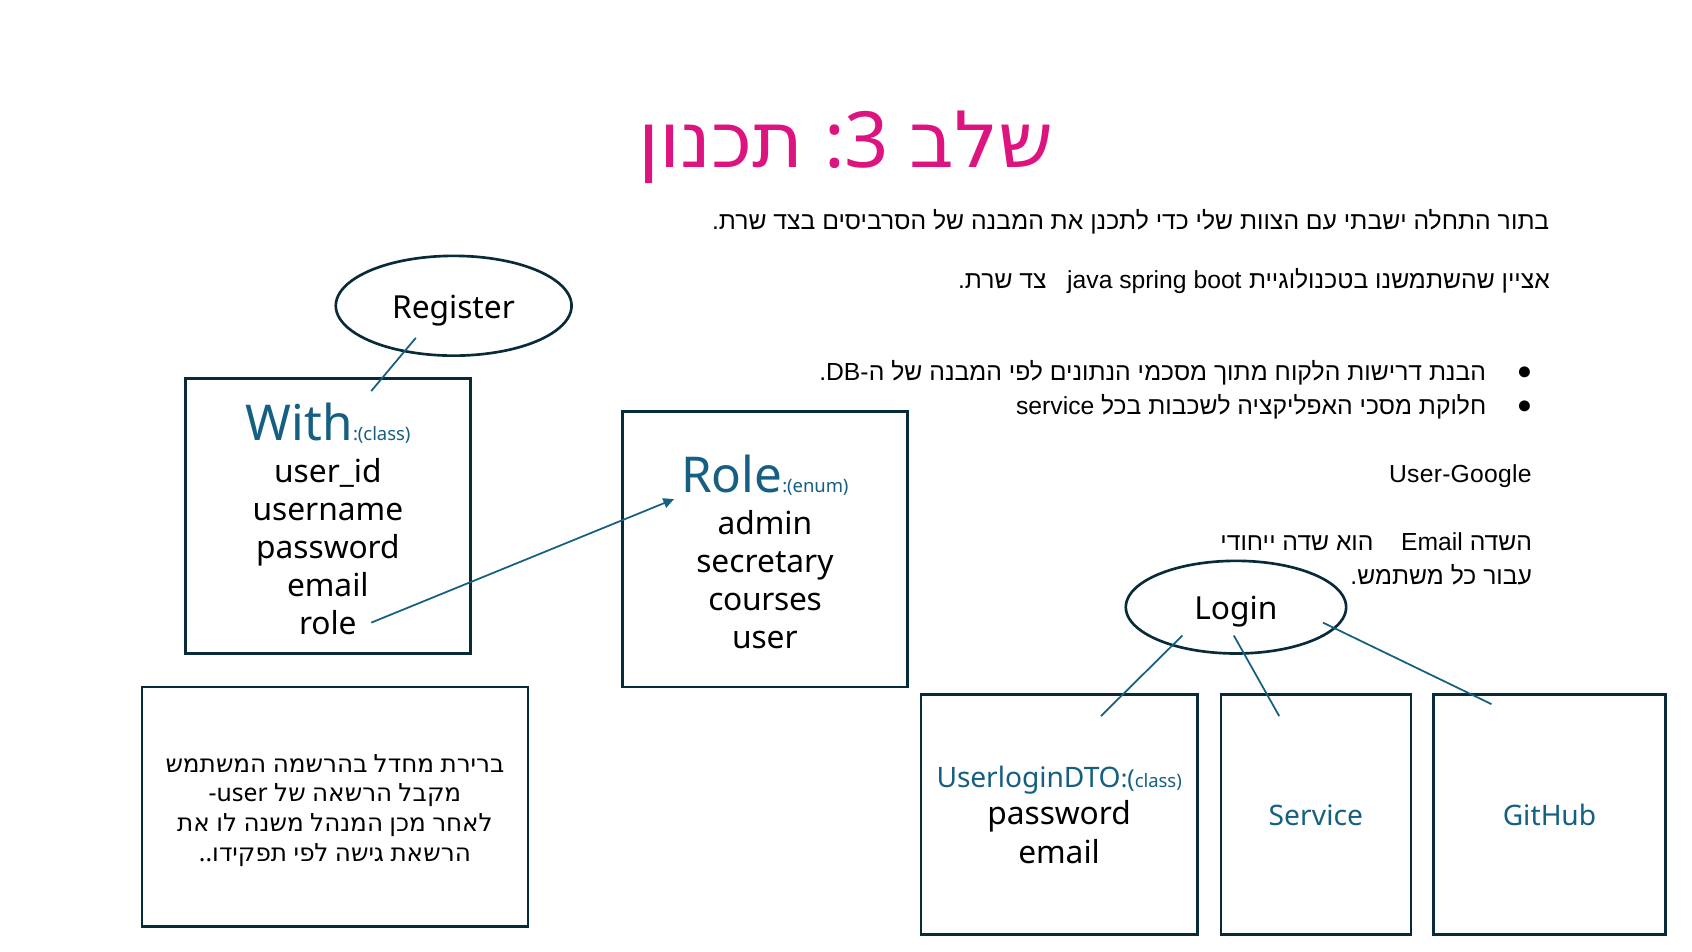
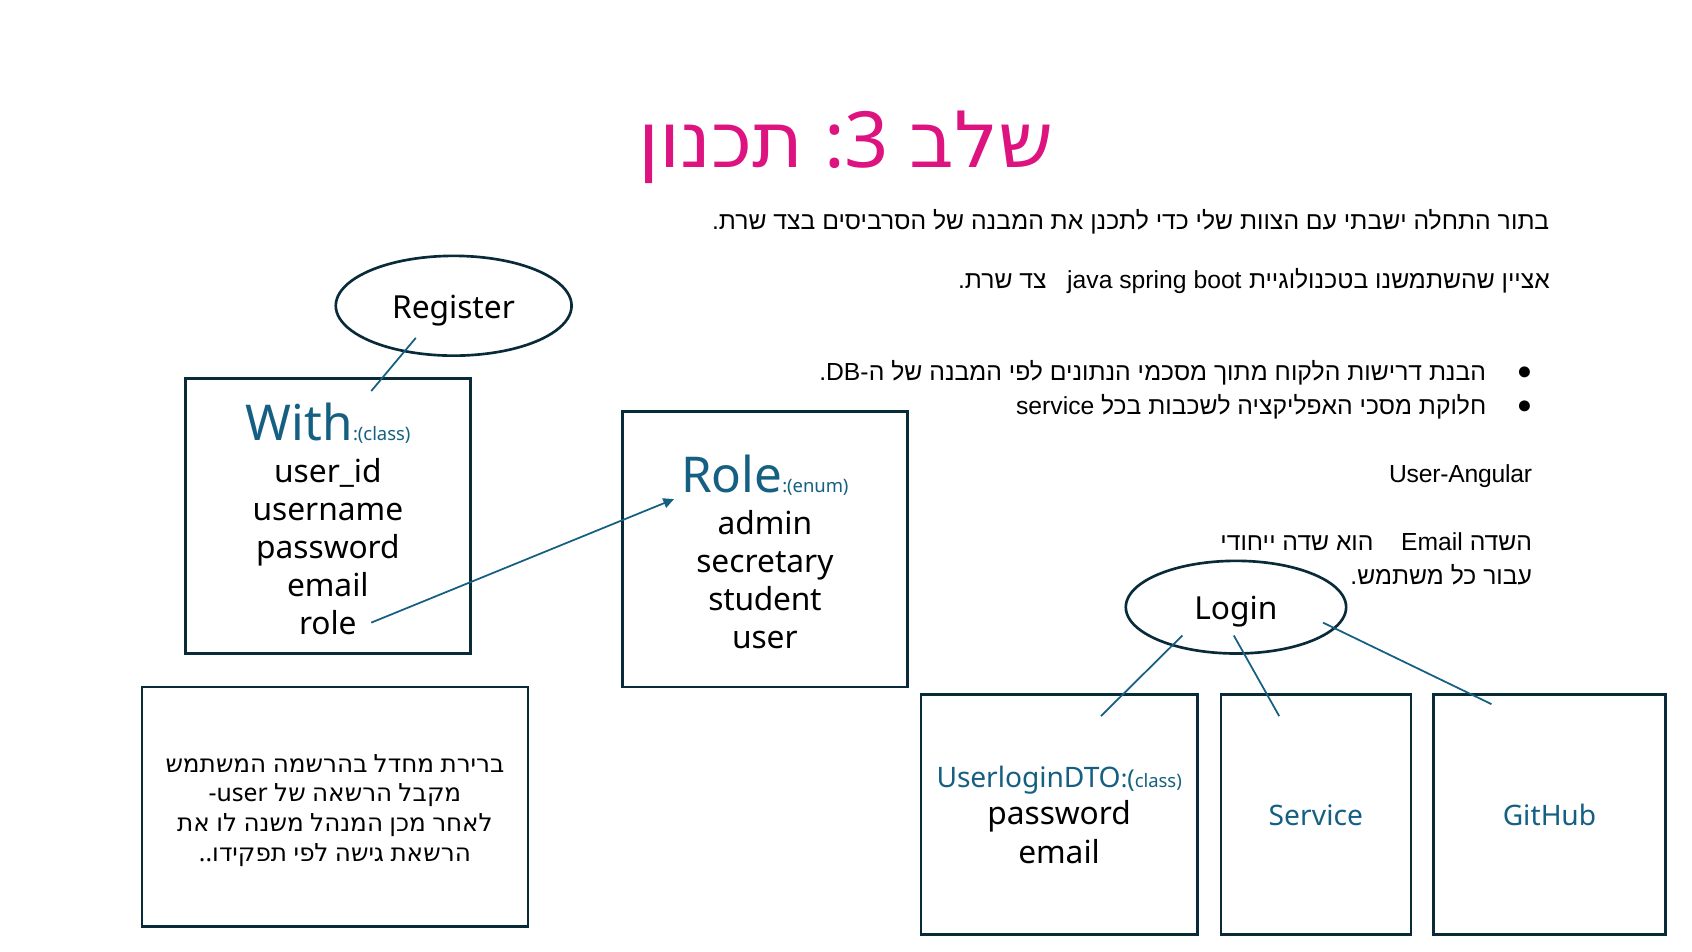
User-Google: User-Google -> User-Angular (1461, 474)
courses: courses -> student (765, 600)
